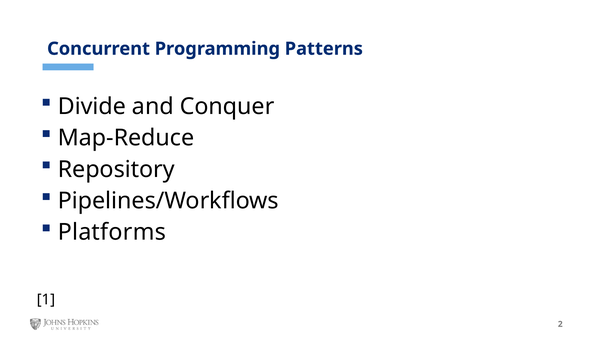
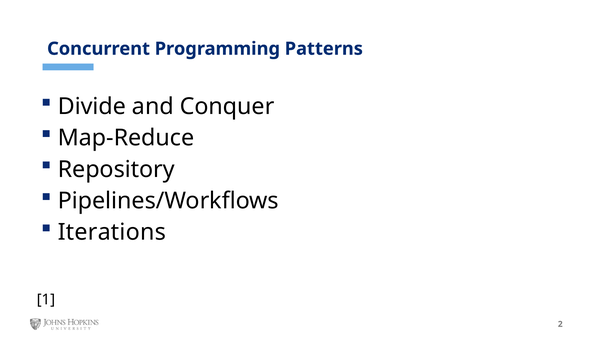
Platforms: Platforms -> Iterations (112, 232)
